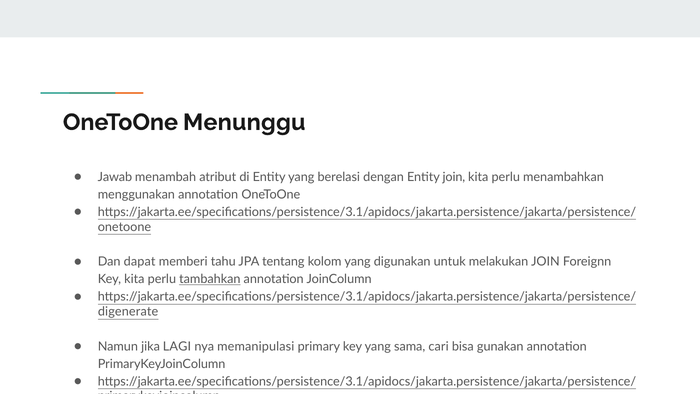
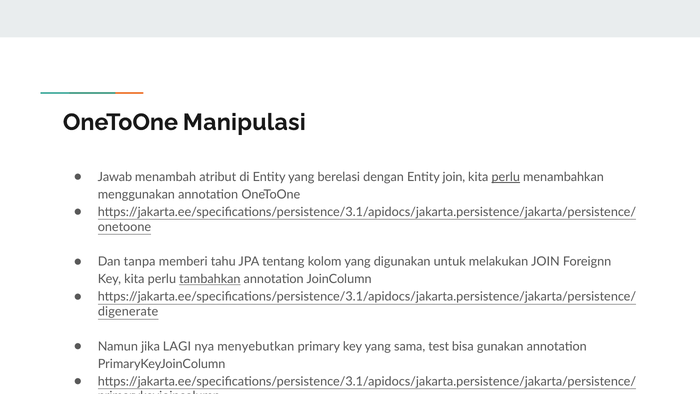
Menunggu: Menunggu -> Manipulasi (244, 122)
perlu underline: none -> present (506, 177)
dapat: dapat -> tanpa (140, 262)
memanipulasi: memanipulasi -> menyebutkan (256, 346)
cari: cari -> test (439, 346)
